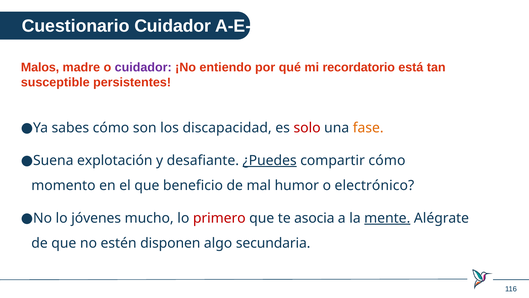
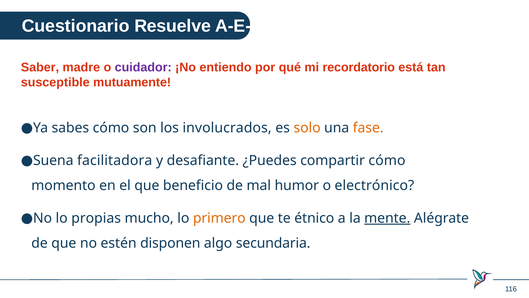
Cuestionario Cuidador: Cuidador -> Resuelve (173, 26)
Malos: Malos -> Saber (40, 67)
persistentes: persistentes -> mutuamente (132, 82)
discapacidad: discapacidad -> involucrados (227, 128)
solo colour: red -> orange (307, 128)
explotación: explotación -> facilitadora (115, 160)
¿Puedes underline: present -> none (270, 160)
jóvenes: jóvenes -> propias (96, 218)
primero colour: red -> orange (219, 218)
asocia: asocia -> étnico (314, 218)
